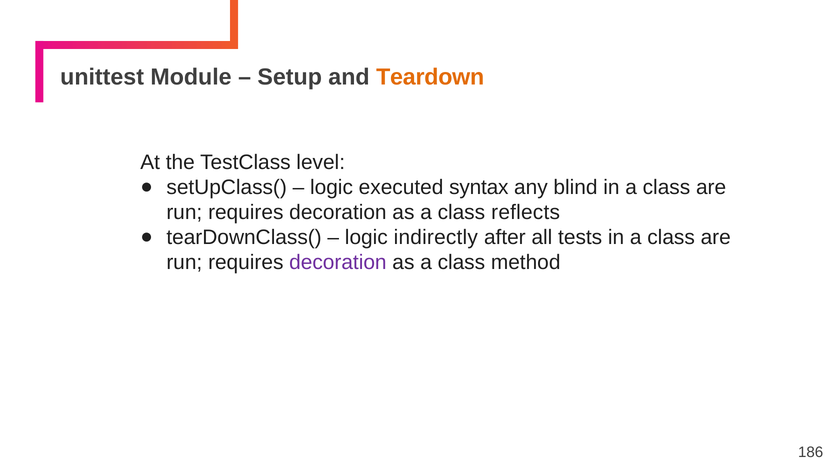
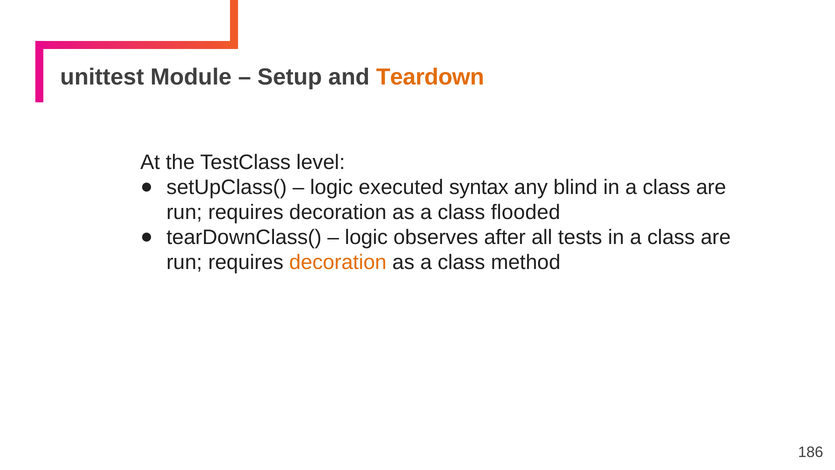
reflects: reflects -> flooded (526, 212)
indirectly: indirectly -> observes (436, 237)
decoration colour: purple -> orange (338, 262)
